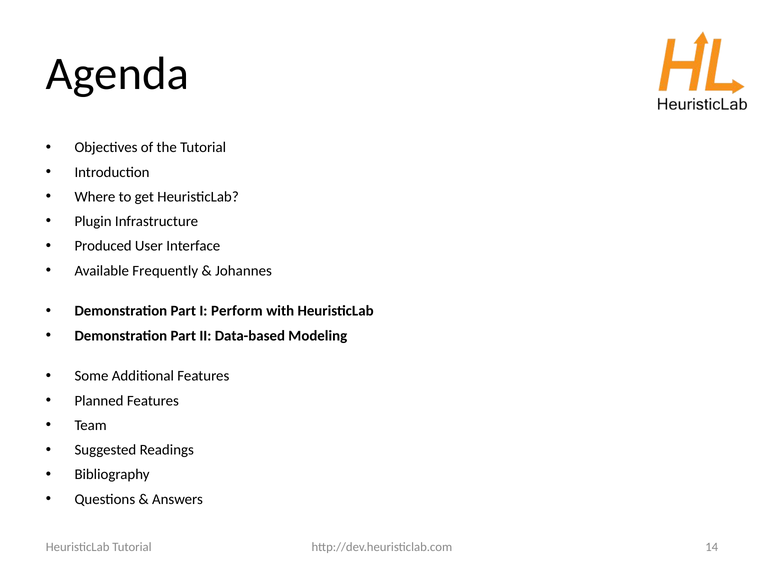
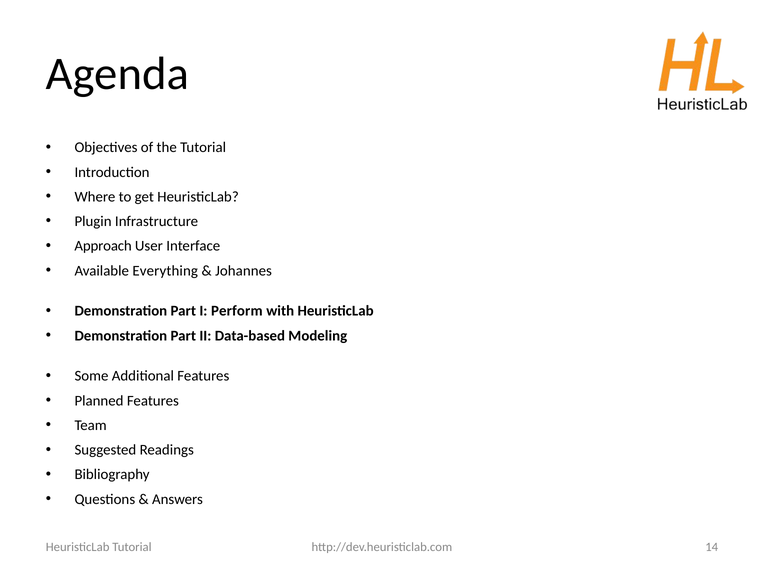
Produced: Produced -> Approach (103, 246)
Frequently: Frequently -> Everything (165, 271)
